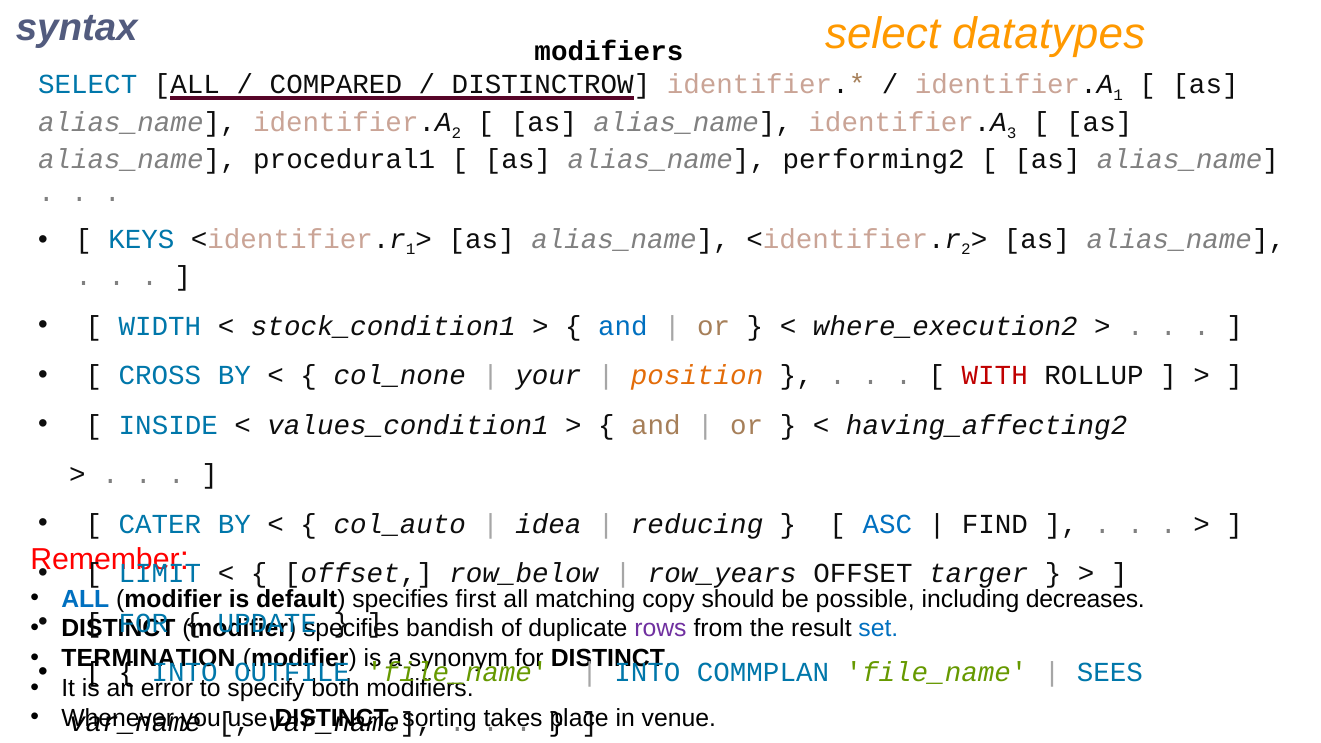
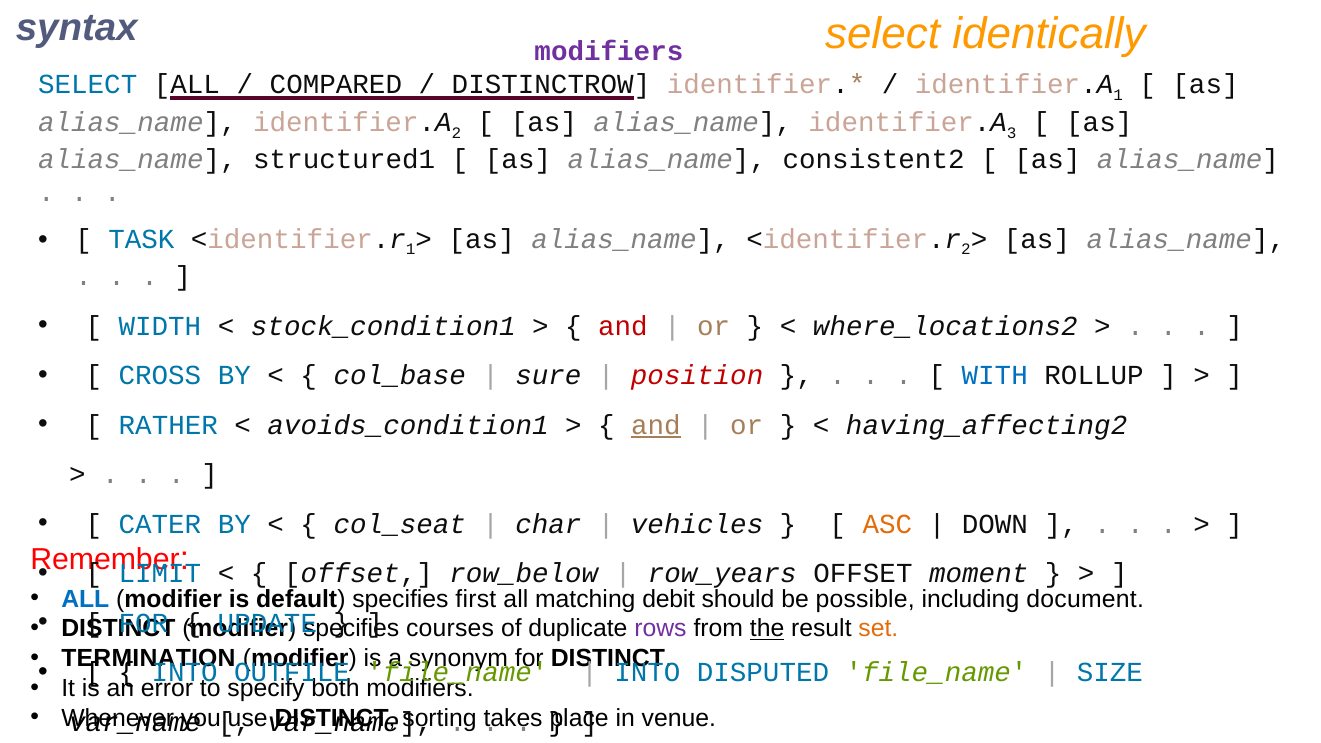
datatypes: datatypes -> identically (1049, 34)
modifiers colour: black -> purple (609, 52)
procedural1: procedural1 -> structured1 (344, 160)
performing2: performing2 -> consistent2 (874, 160)
KEYS: KEYS -> TASK (141, 239)
and colour: blue -> red (623, 326)
where_execution2: where_execution2 -> where_locations2 (945, 326)
col_none: col_none -> col_base (400, 376)
your: your -> sure (548, 376)
position colour: orange -> red (697, 376)
WITH colour: red -> blue (995, 376)
INSIDE: INSIDE -> RATHER (168, 425)
values_condition1: values_condition1 -> avoids_condition1 (408, 425)
and underline: none -> present (656, 425)
col_auto: col_auto -> col_seat (400, 524)
idea: idea -> char (548, 524)
reducing: reducing -> vehicles (697, 524)
ASC colour: blue -> orange (887, 524)
FIND: FIND -> DOWN (995, 524)
targer: targer -> moment (979, 574)
copy: copy -> debit (669, 599)
decreases: decreases -> document (1085, 599)
bandish: bandish -> courses (450, 629)
the underline: none -> present (767, 629)
set colour: blue -> orange (878, 629)
COMMPLAN: COMMPLAN -> DISPUTED (763, 673)
SEES: SEES -> SIZE (1110, 673)
